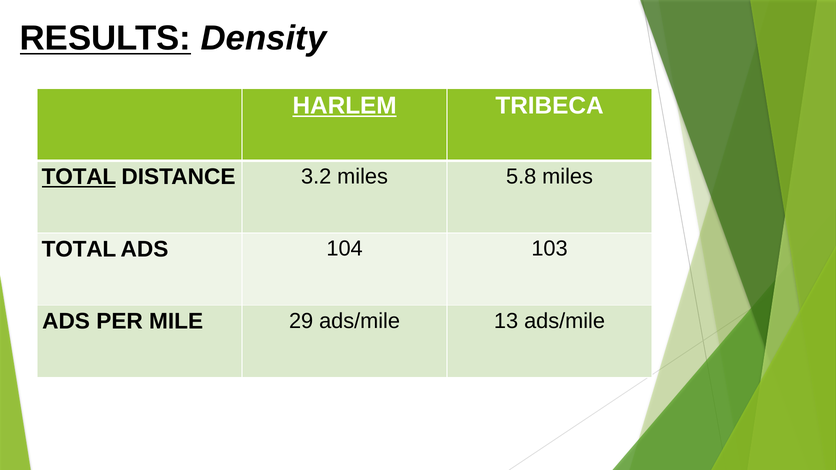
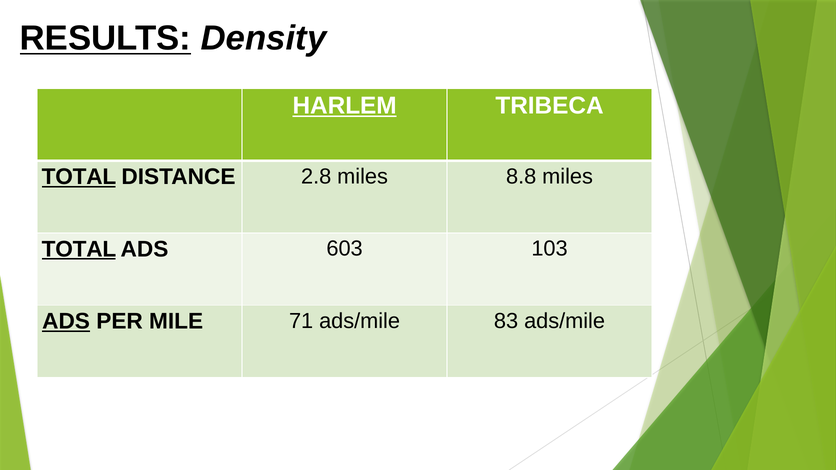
3.2: 3.2 -> 2.8 (316, 176)
5.8: 5.8 -> 8.8 (521, 176)
TOTAL underline: none -> present (79, 249)
104: 104 -> 603 (345, 249)
ADS underline: none -> present (66, 322)
29: 29 -> 71 (301, 321)
13: 13 -> 83 (506, 321)
